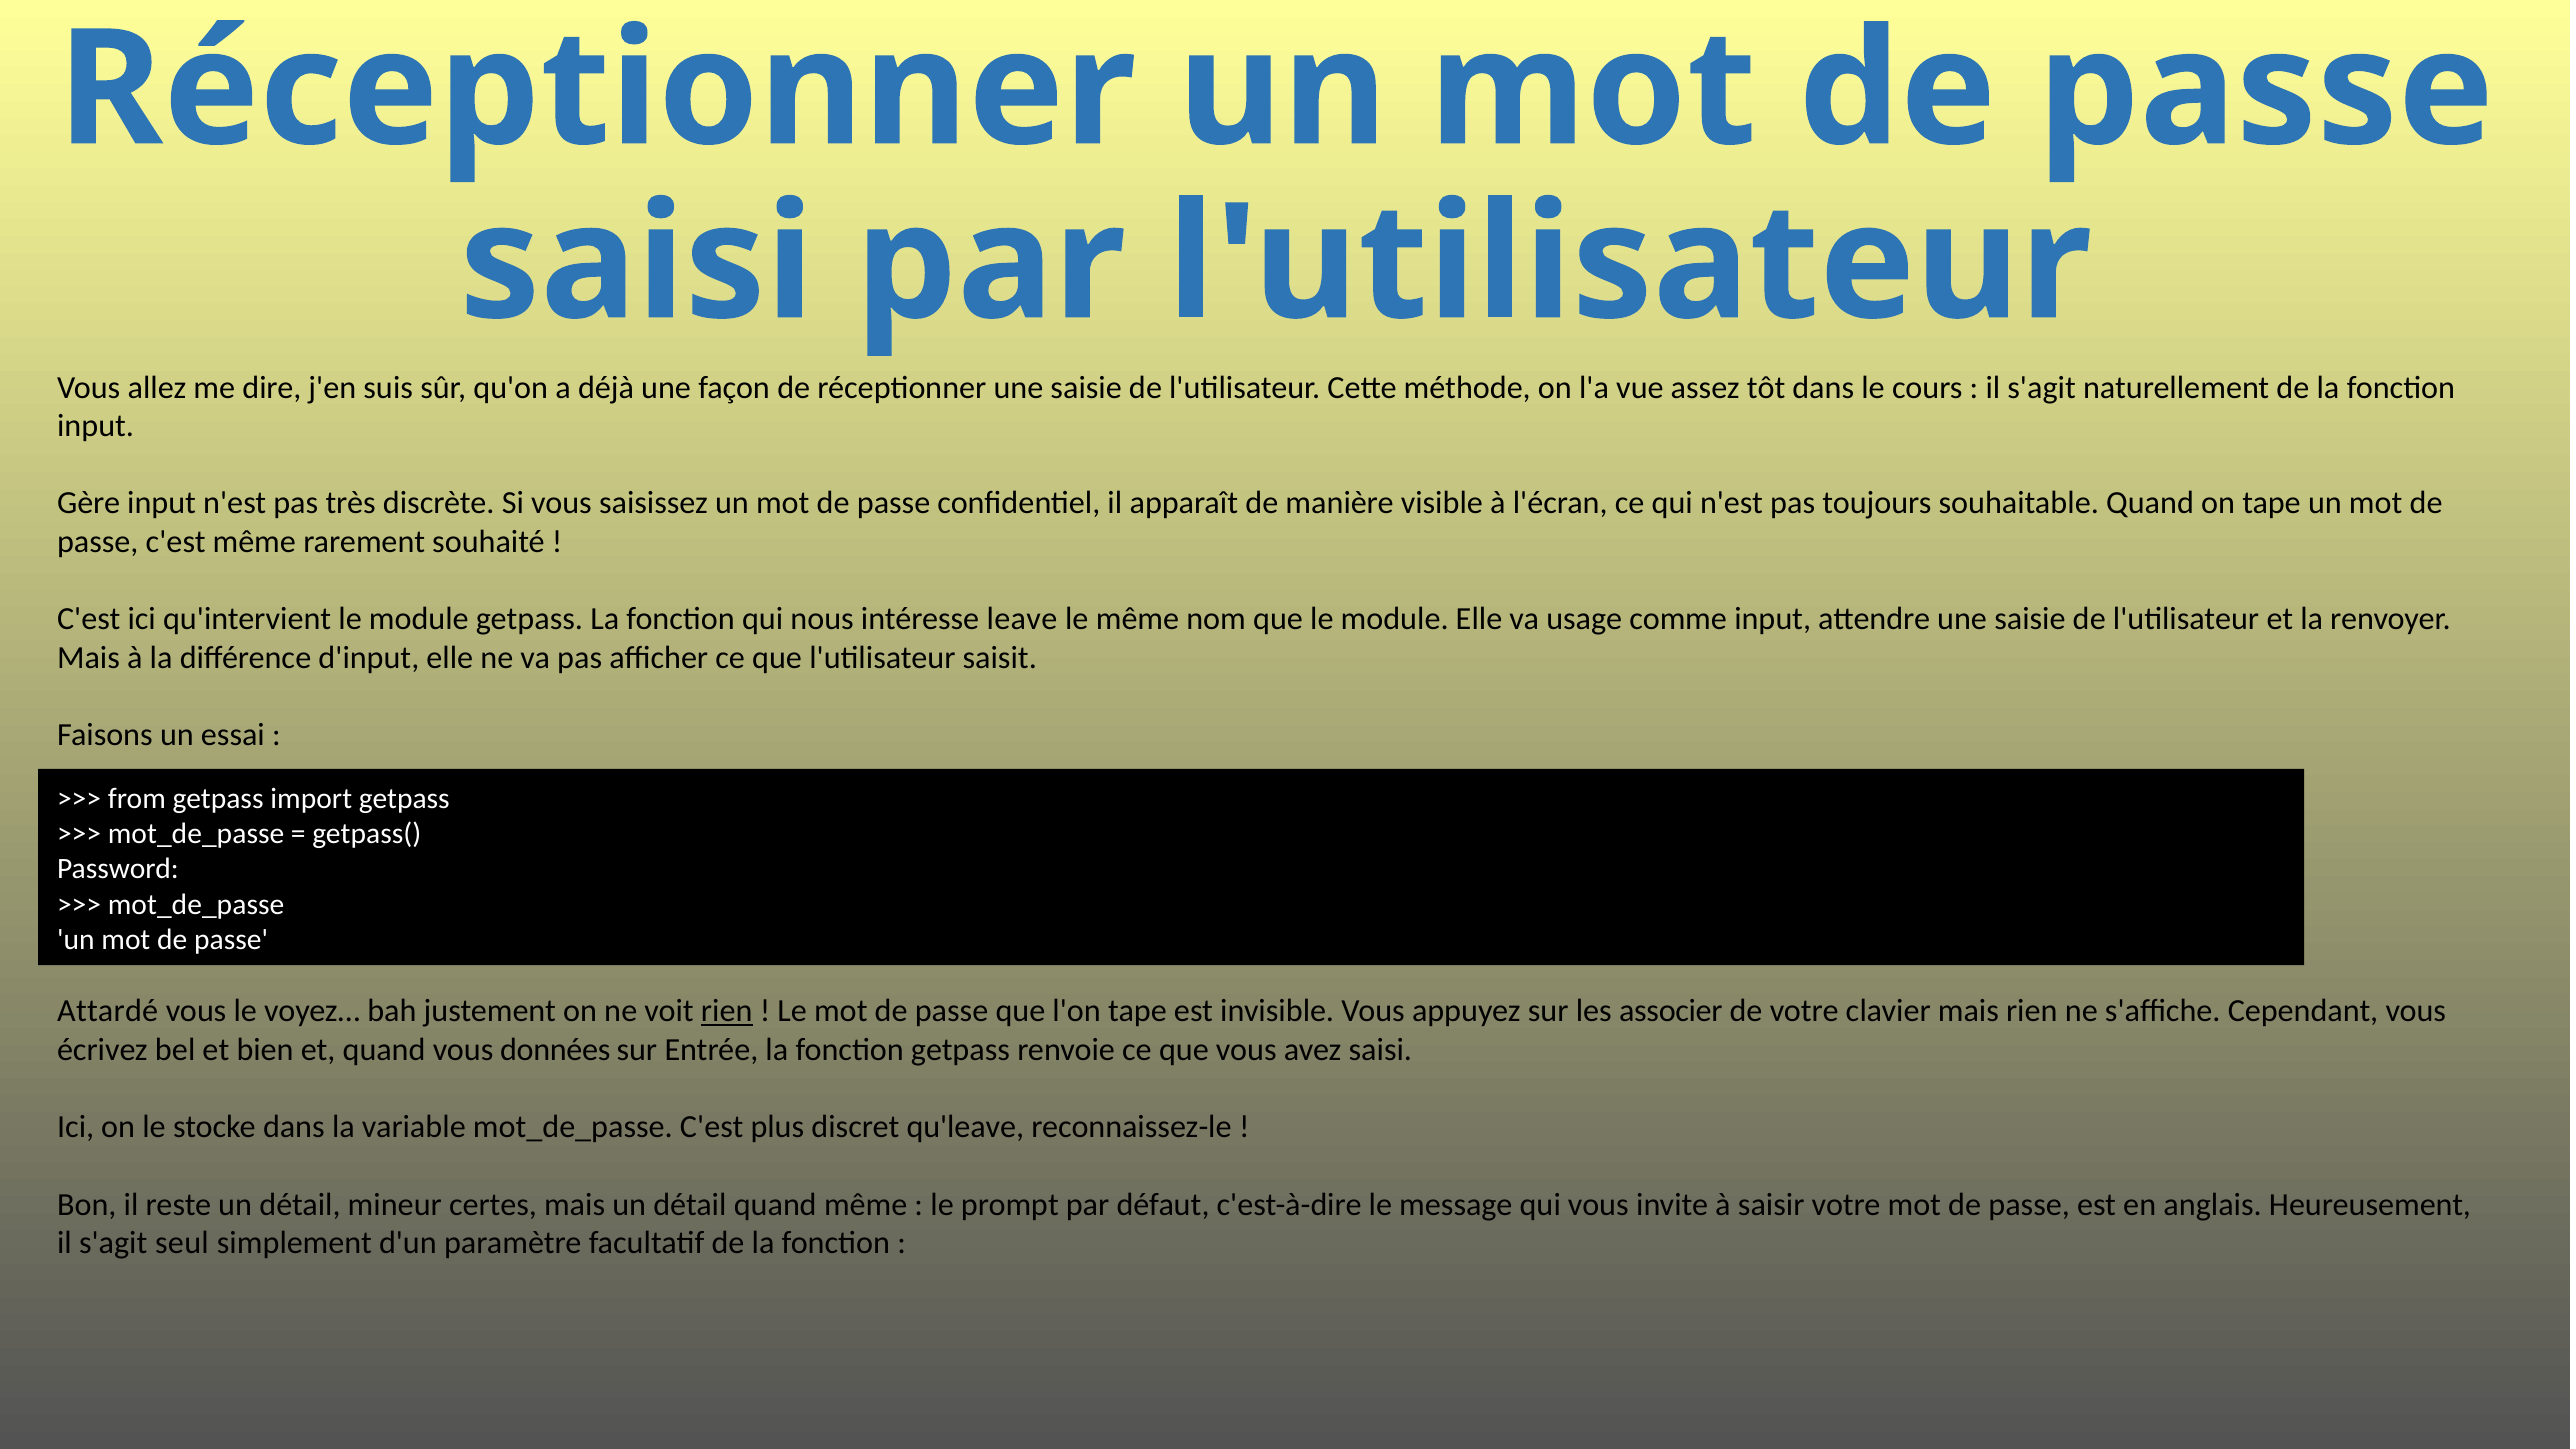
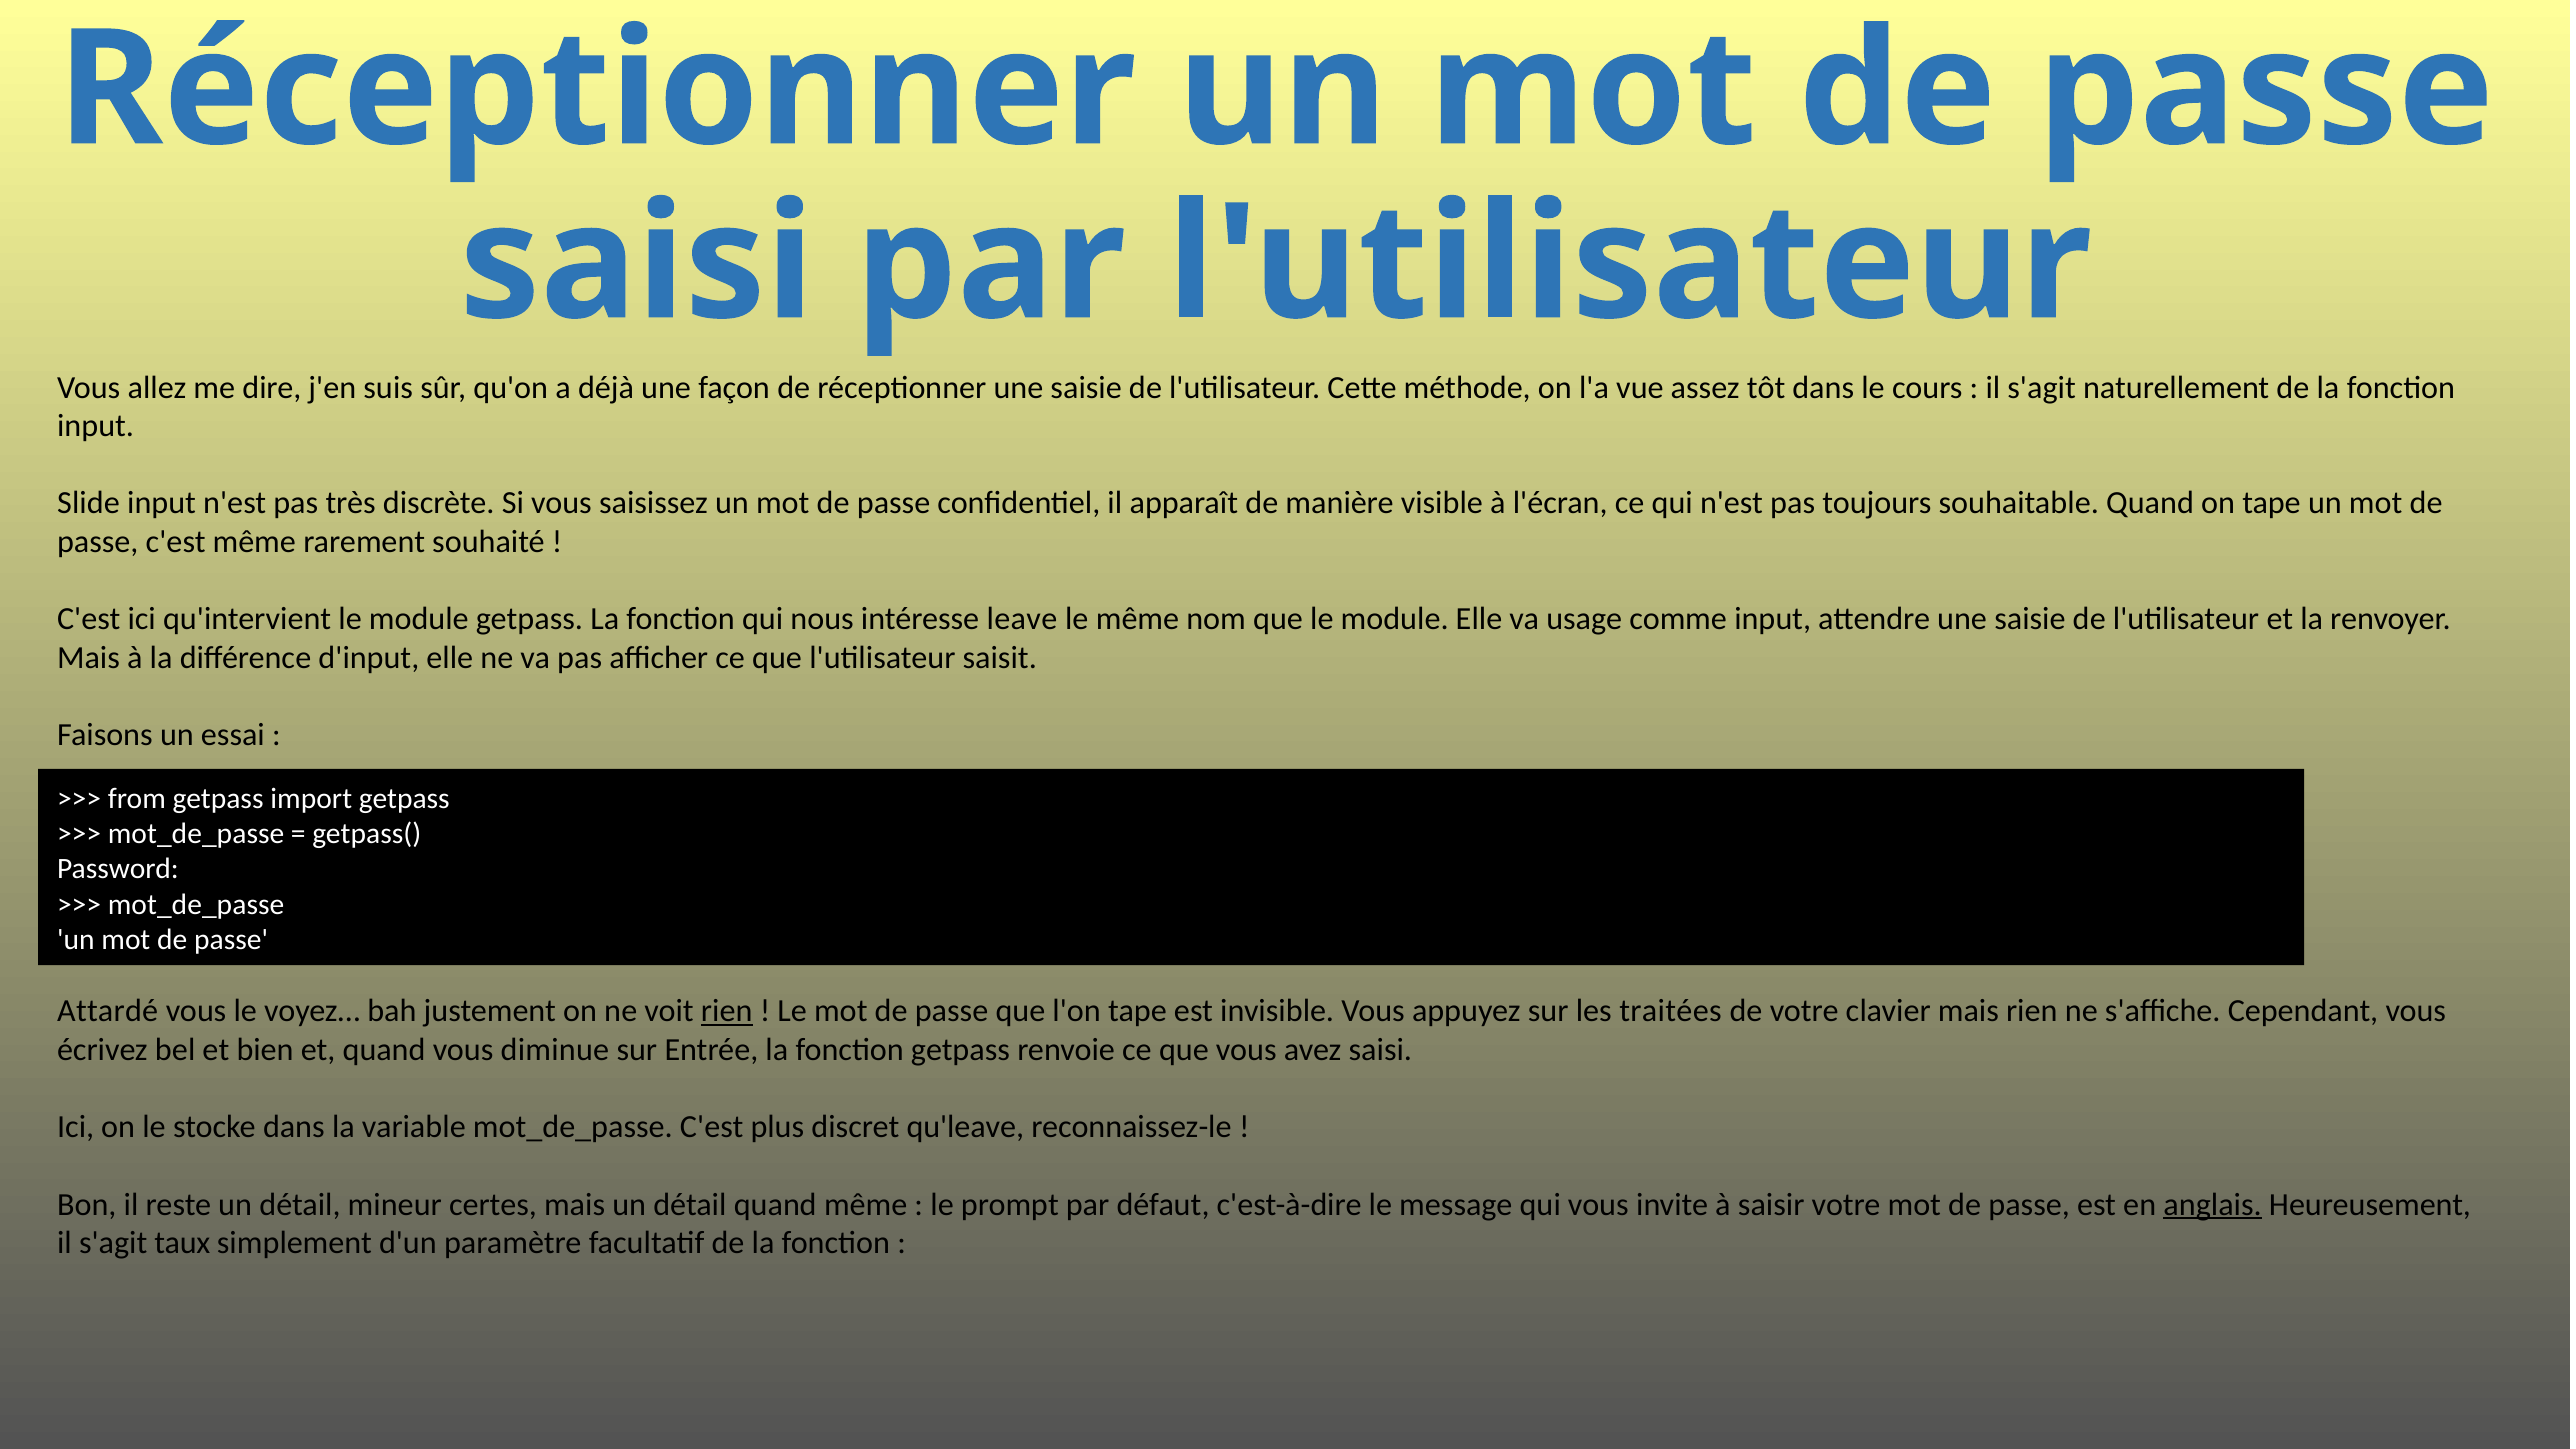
Gère: Gère -> Slide (89, 503)
associer: associer -> traitées (1671, 1011)
données: données -> diminue (555, 1050)
anglais underline: none -> present (2213, 1205)
seul: seul -> taux (182, 1243)
